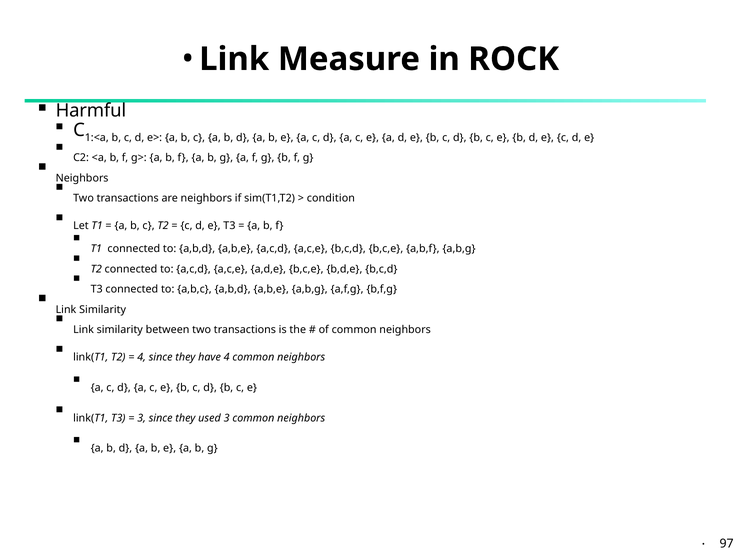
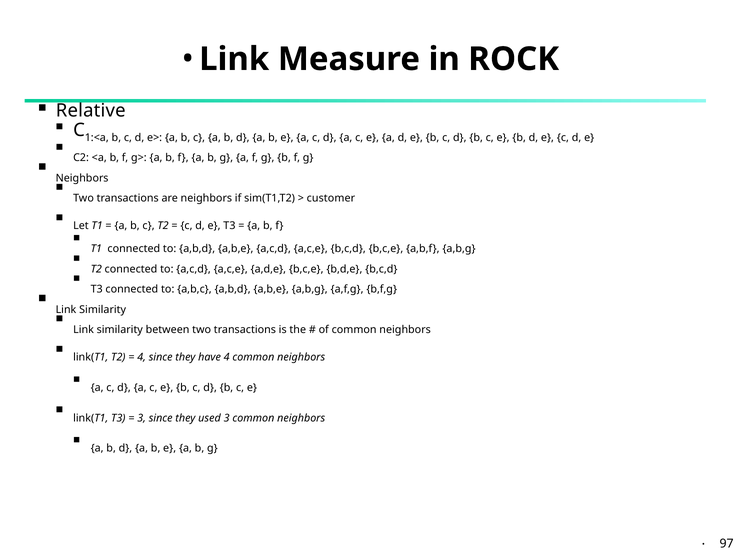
Harmful: Harmful -> Relative (91, 111)
condition: condition -> customer (331, 198)
